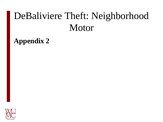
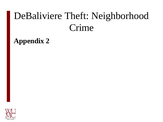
Motor: Motor -> Crime (82, 28)
